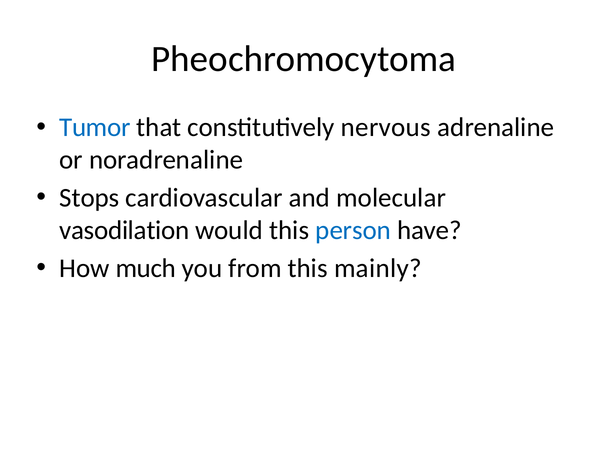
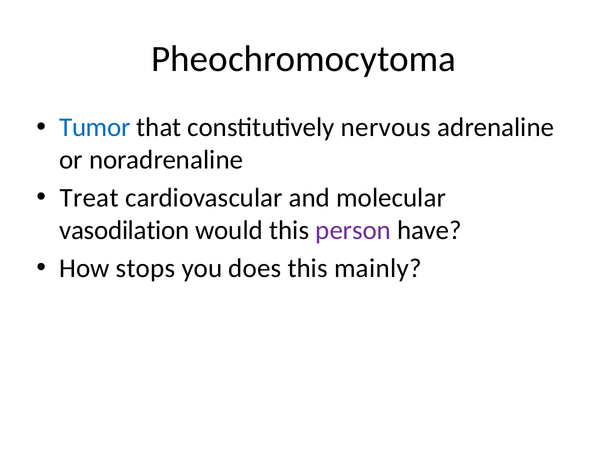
Stops: Stops -> Treat (89, 198)
person colour: blue -> purple (353, 230)
much: much -> stops (146, 268)
from: from -> does (255, 268)
